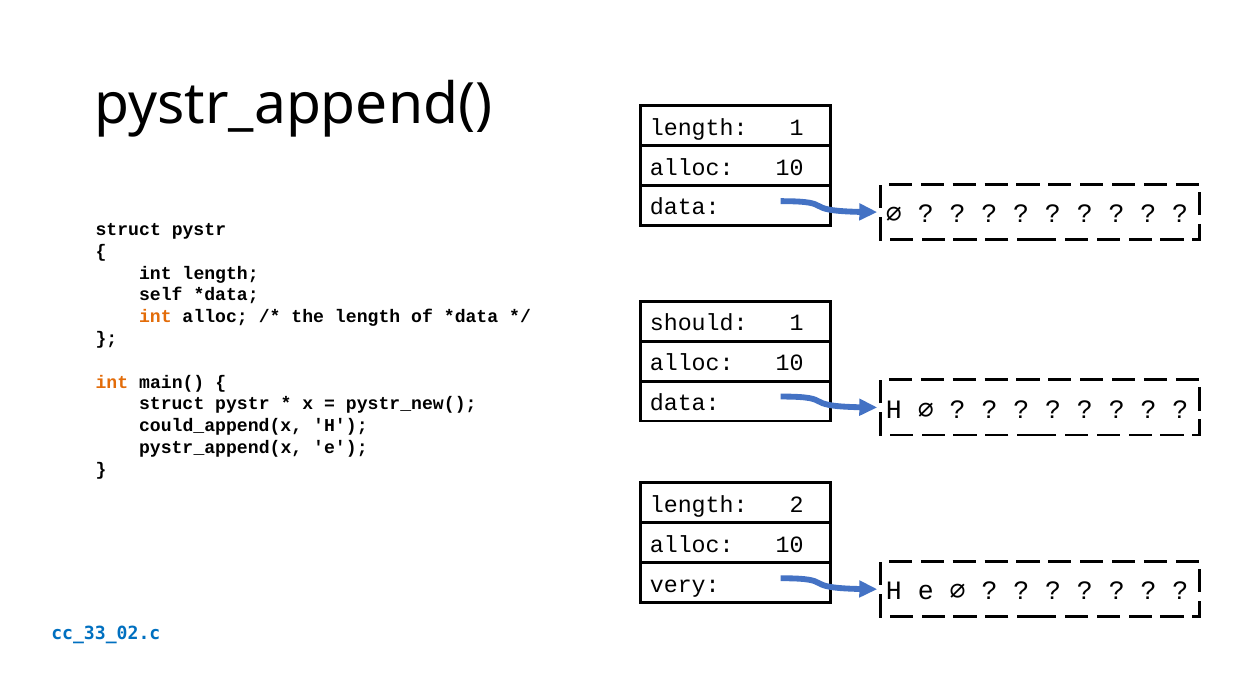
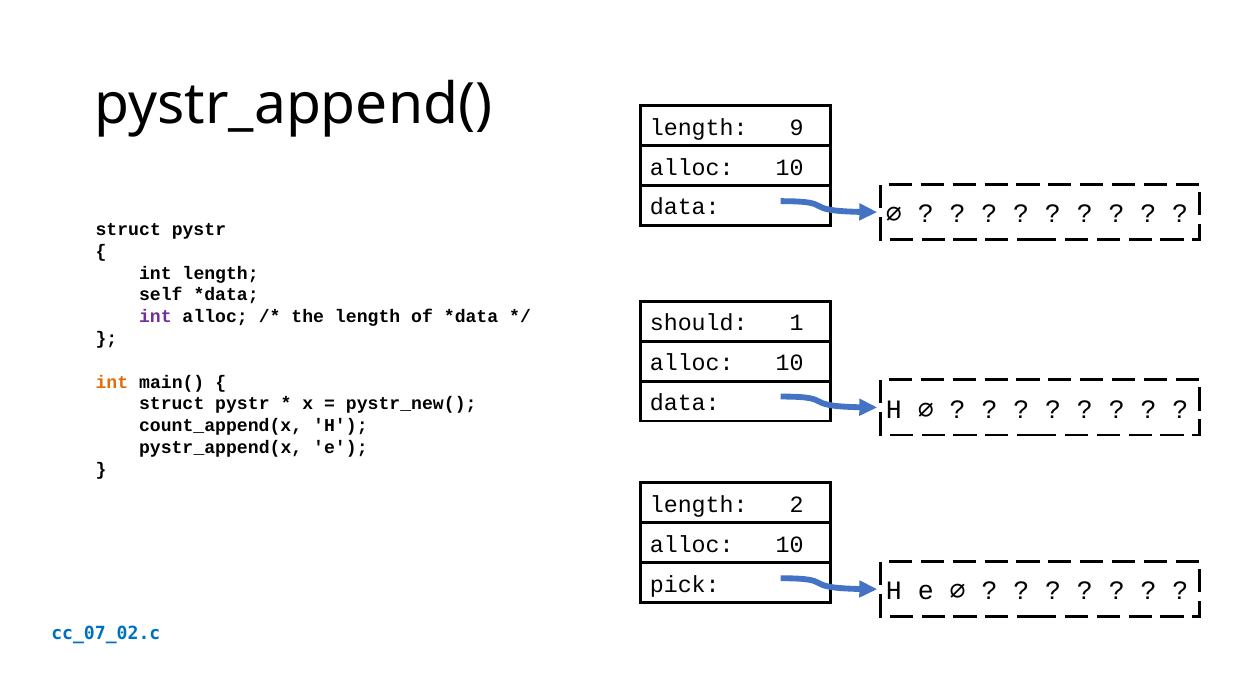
length 1: 1 -> 9 (797, 127)
int colour: orange -> purple (155, 317)
could_append(x: could_append(x -> count_append(x (221, 425)
very: very -> pick (685, 584)
cc_33_02.c: cc_33_02.c -> cc_07_02.c (106, 633)
